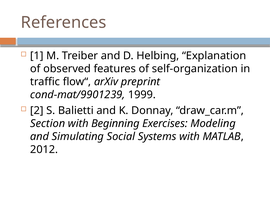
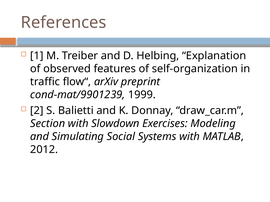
Beginning: Beginning -> Slowdown (115, 124)
